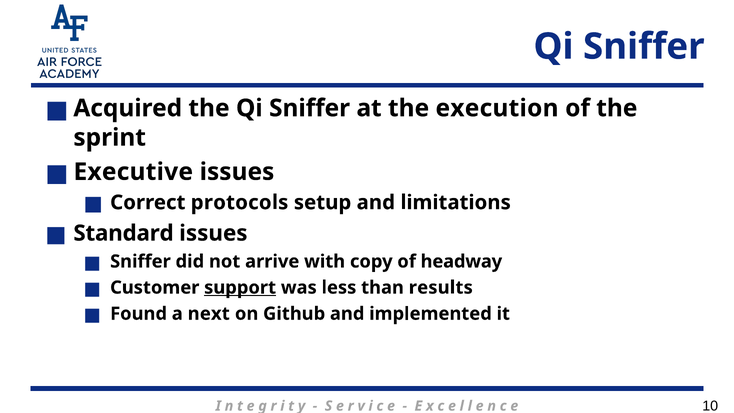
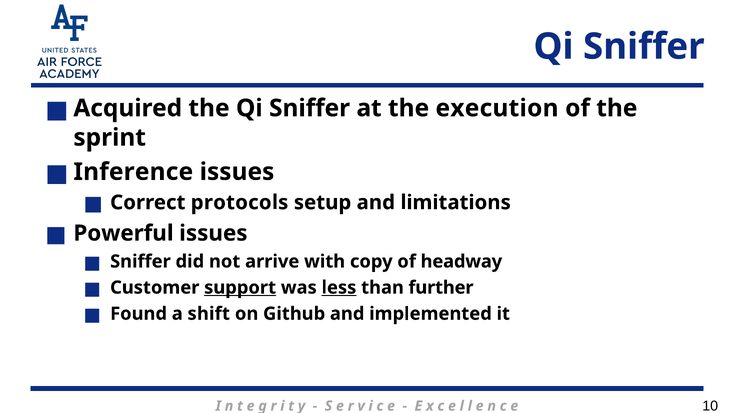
Executive: Executive -> Inference (133, 172)
Standard: Standard -> Powerful (123, 233)
less underline: none -> present (339, 288)
results: results -> further (441, 288)
next: next -> shift (209, 314)
